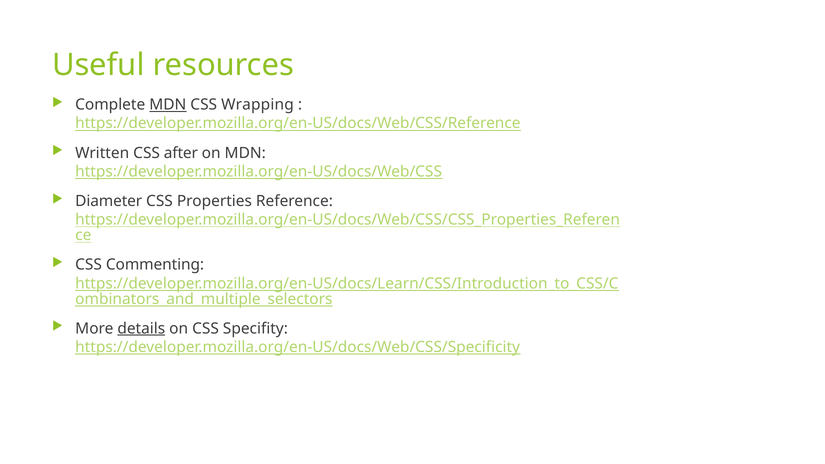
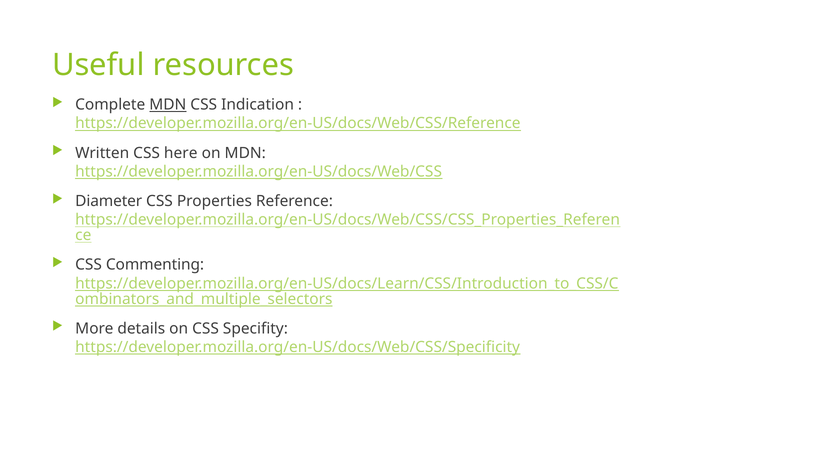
Wrapping: Wrapping -> Indication (258, 105)
after: after -> here (181, 153)
details underline: present -> none (141, 329)
